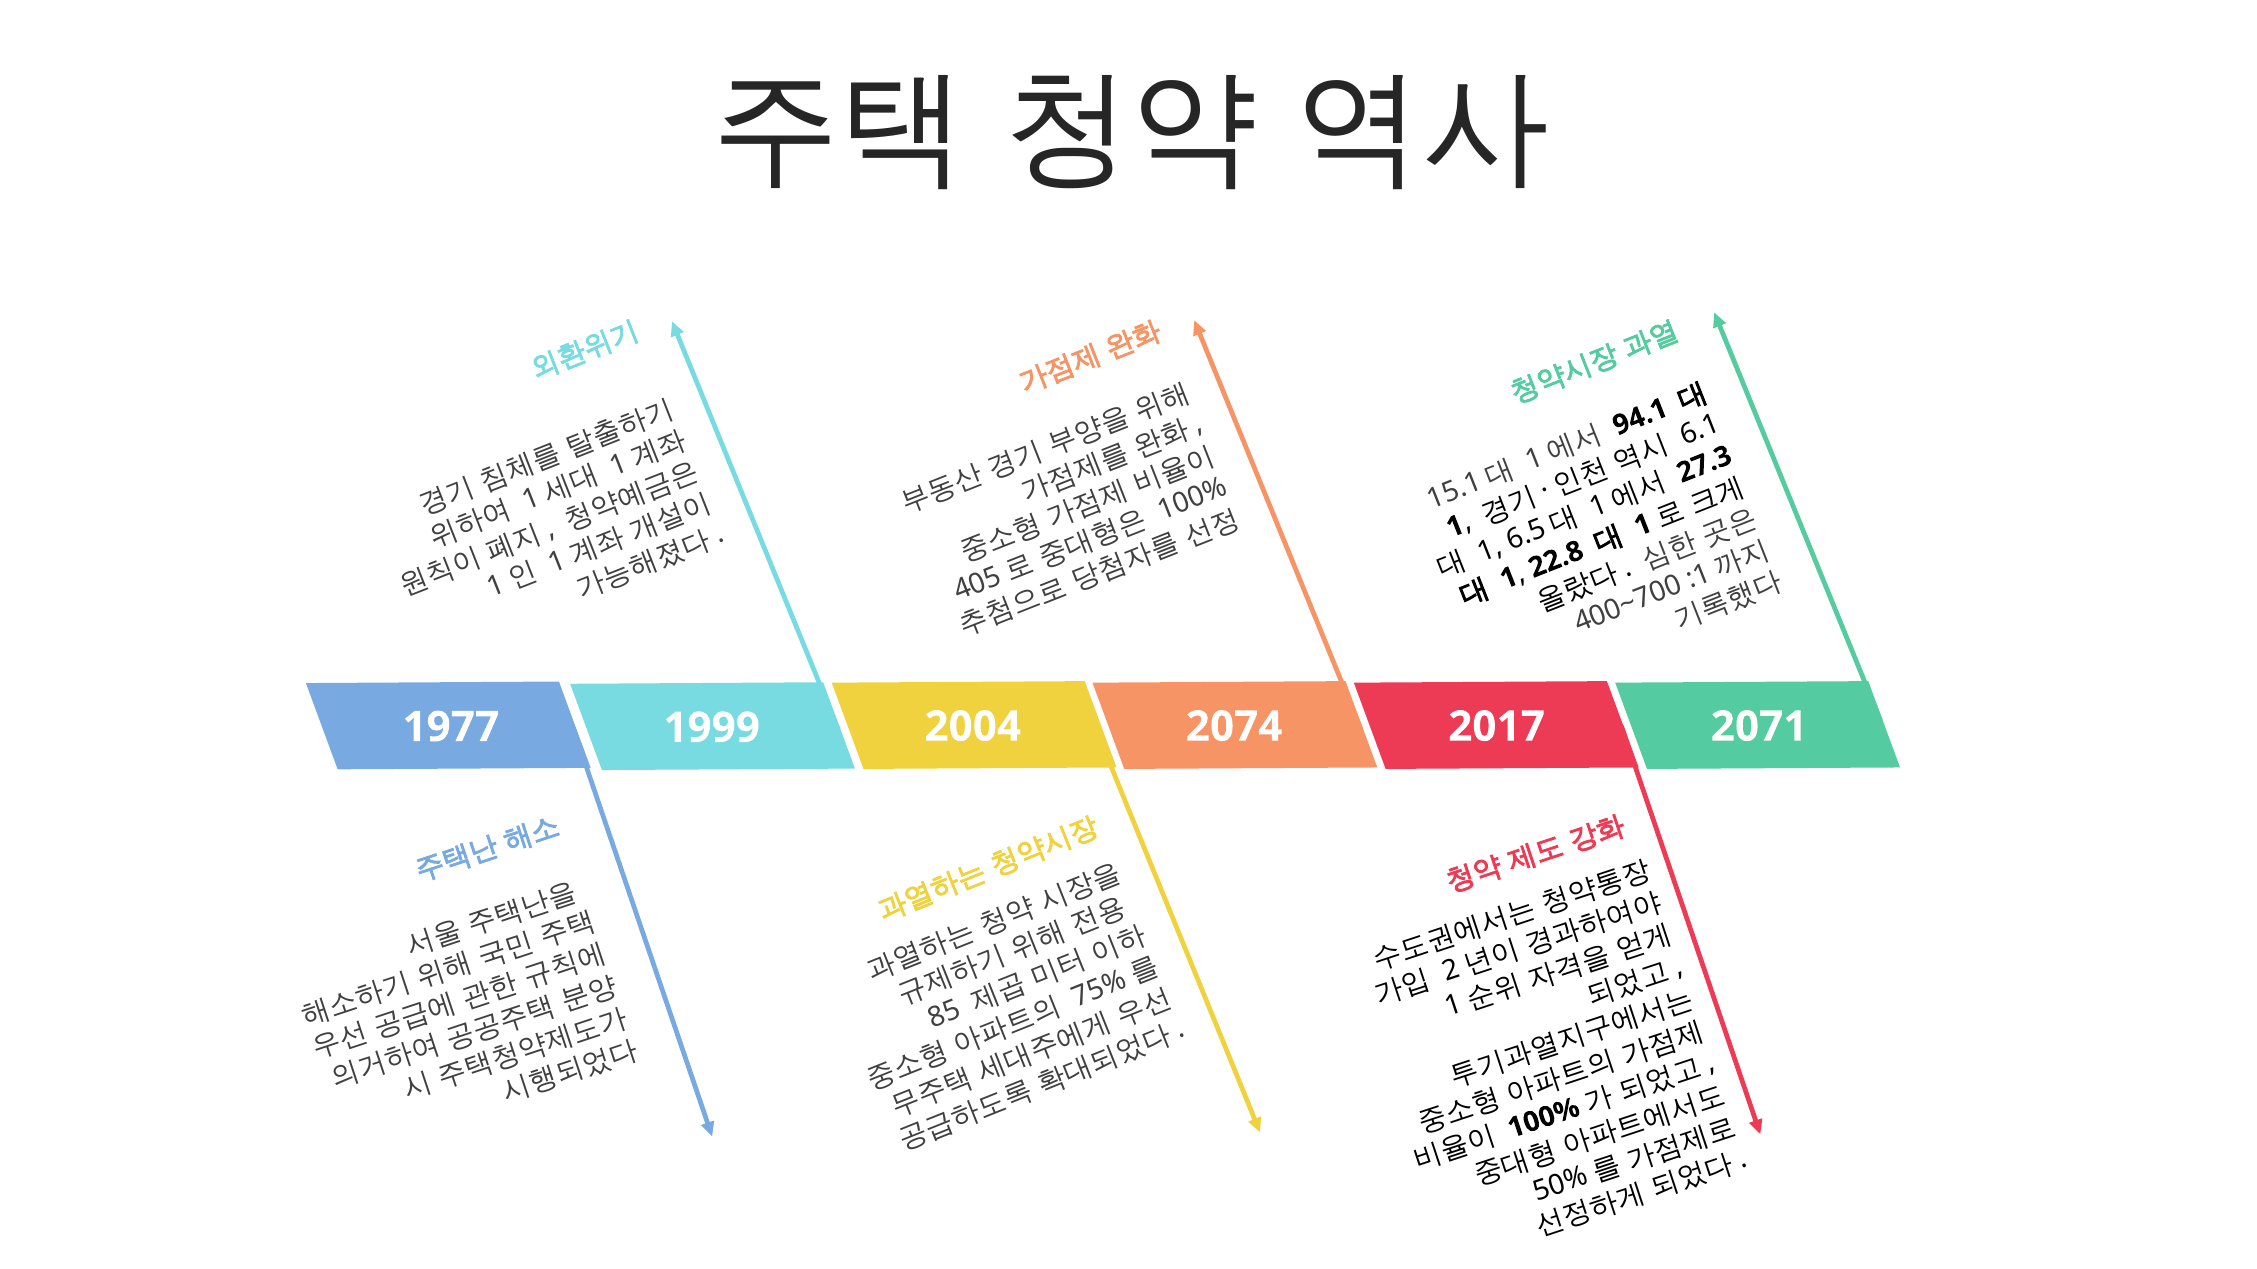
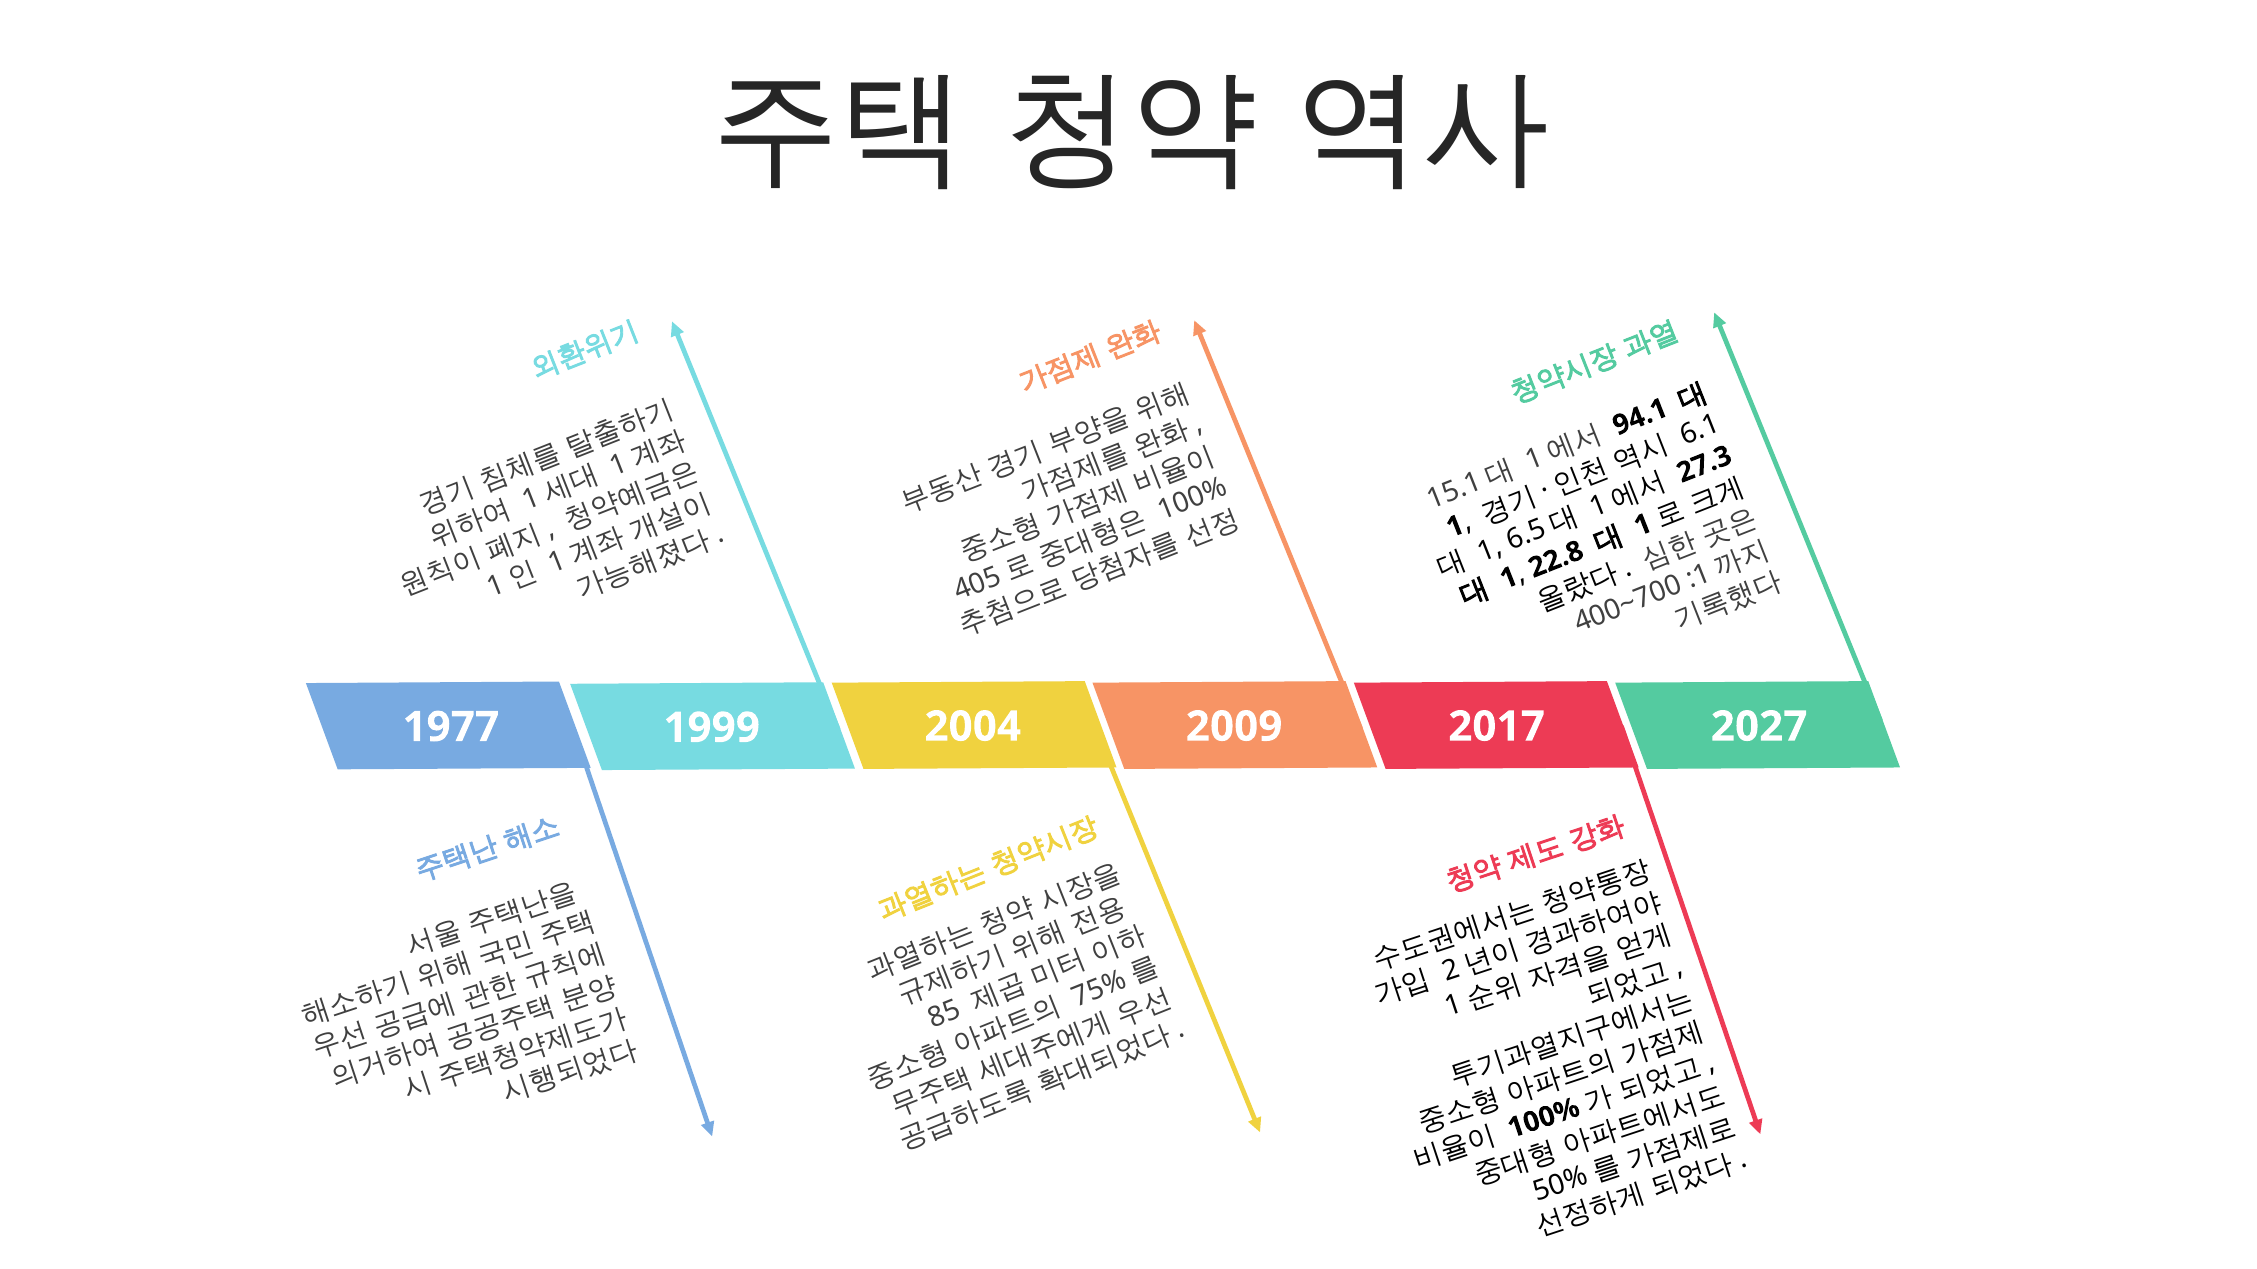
2074: 2074 -> 2009 (1234, 727)
2071: 2071 -> 2027 (1759, 727)
